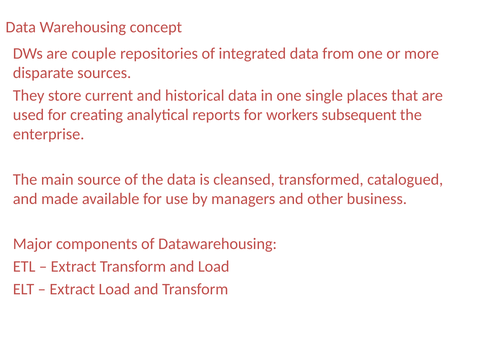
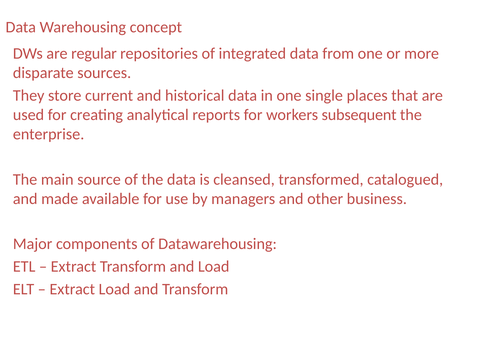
couple: couple -> regular (94, 54)
